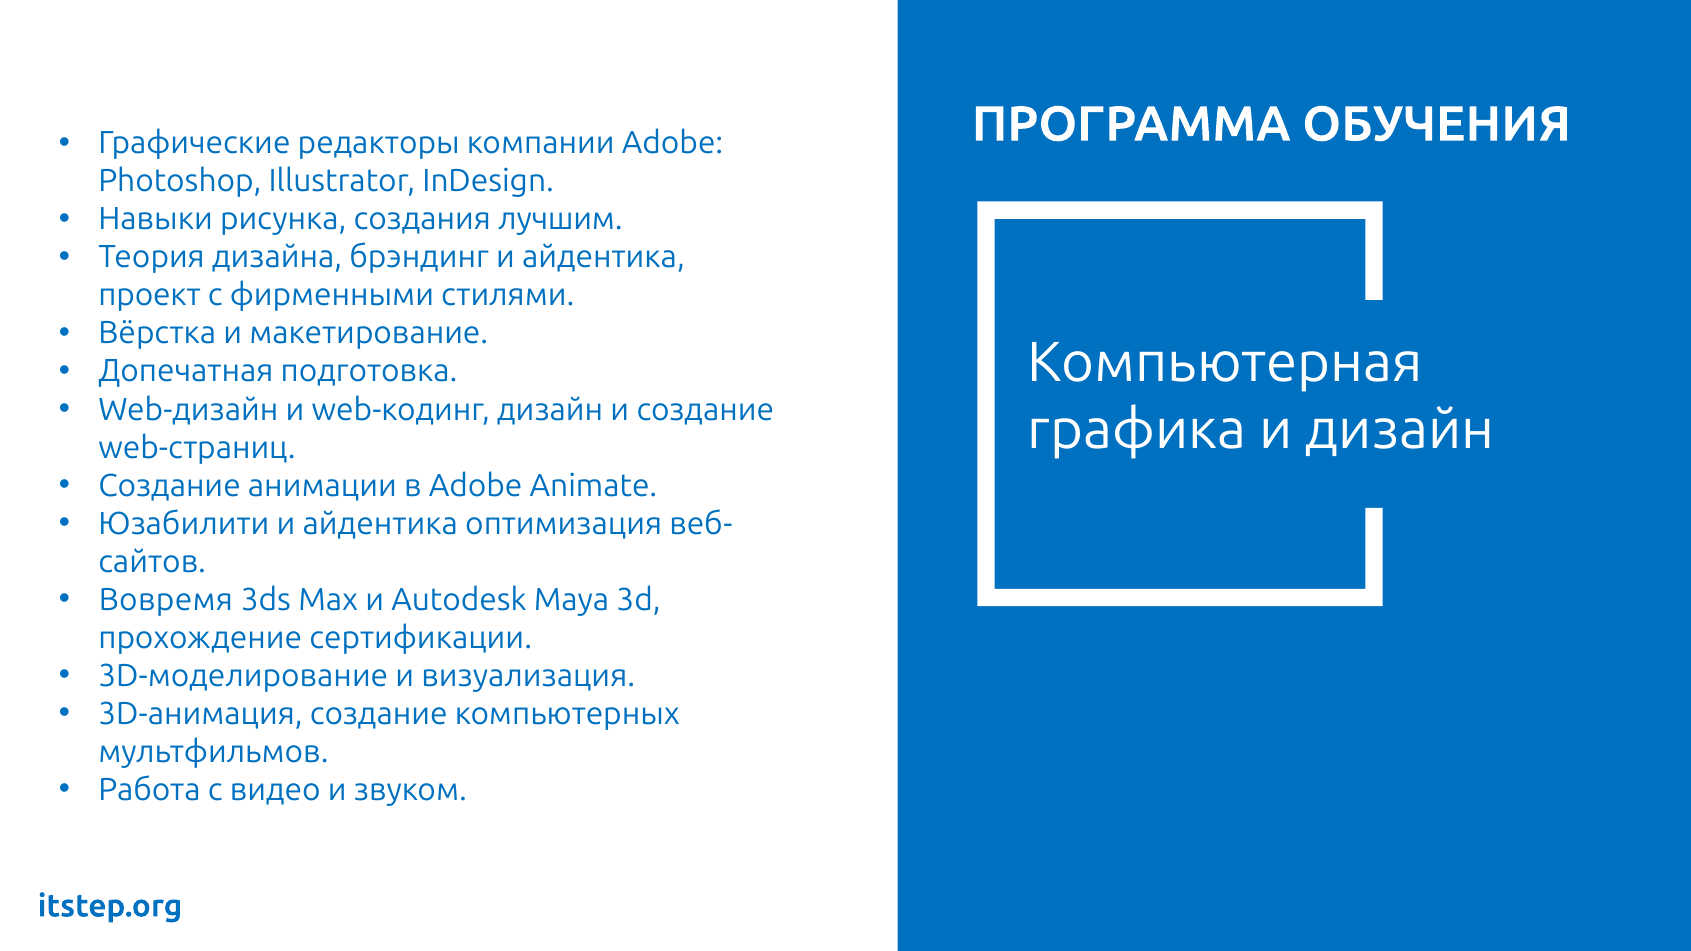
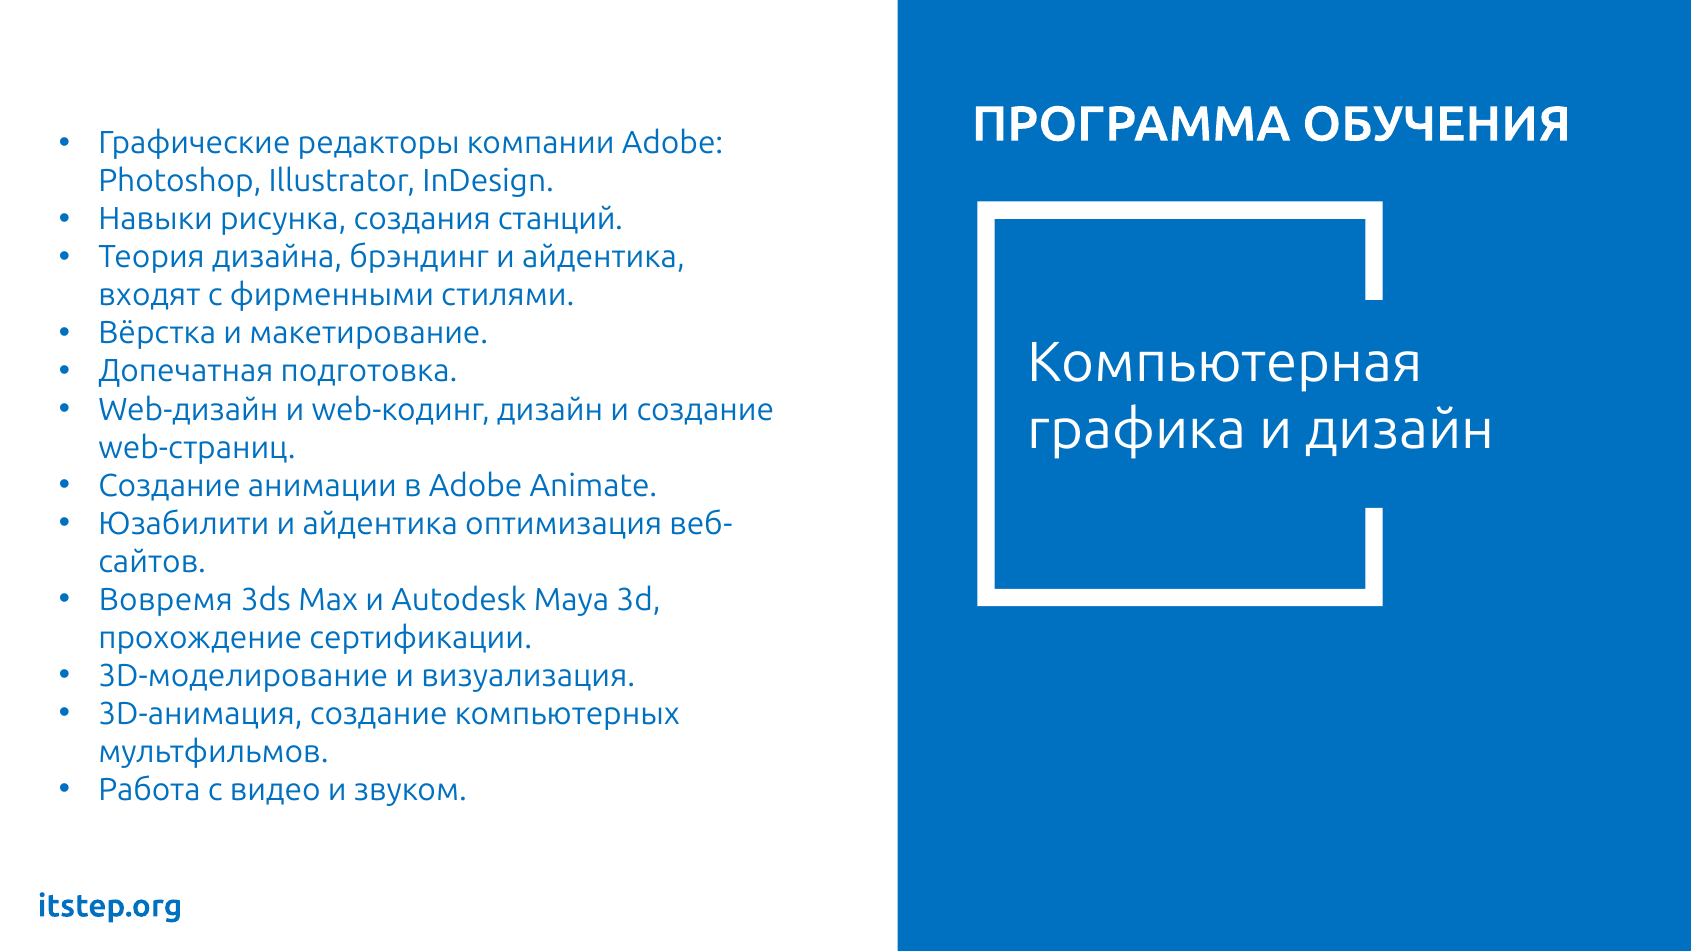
лучшим: лучшим -> станций (560, 219)
проект: проект -> входят (149, 296)
